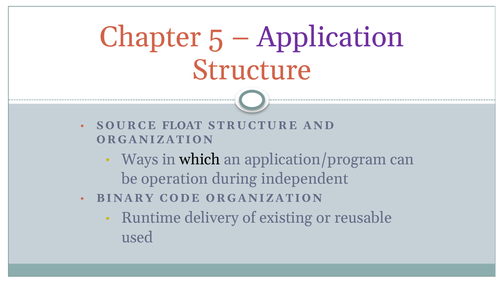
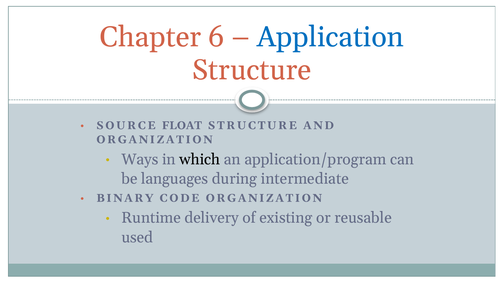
5: 5 -> 6 (216, 37)
Application colour: purple -> blue (330, 37)
operation: operation -> languages (175, 179)
independent: independent -> intermediate (305, 179)
